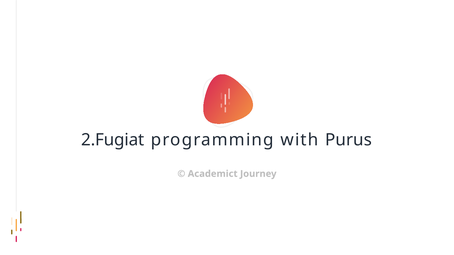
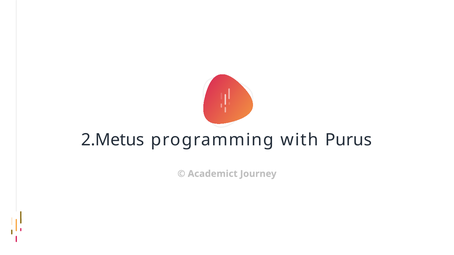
2.Fugiat: 2.Fugiat -> 2.Metus (113, 140)
